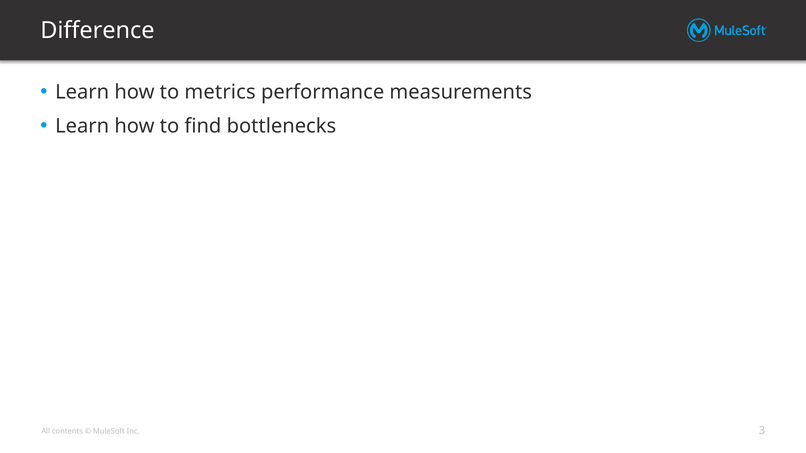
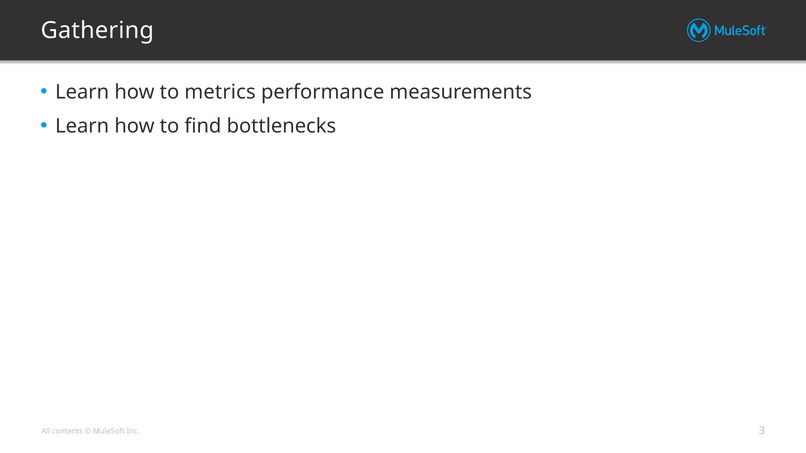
Difference: Difference -> Gathering (97, 31)
